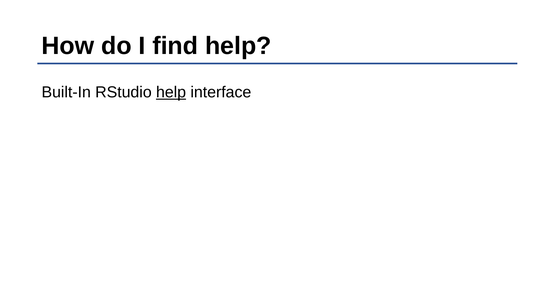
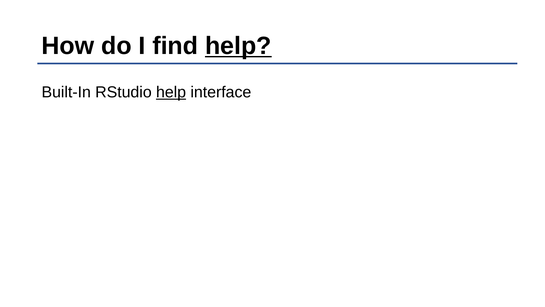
help underline: none -> present (238, 46)
